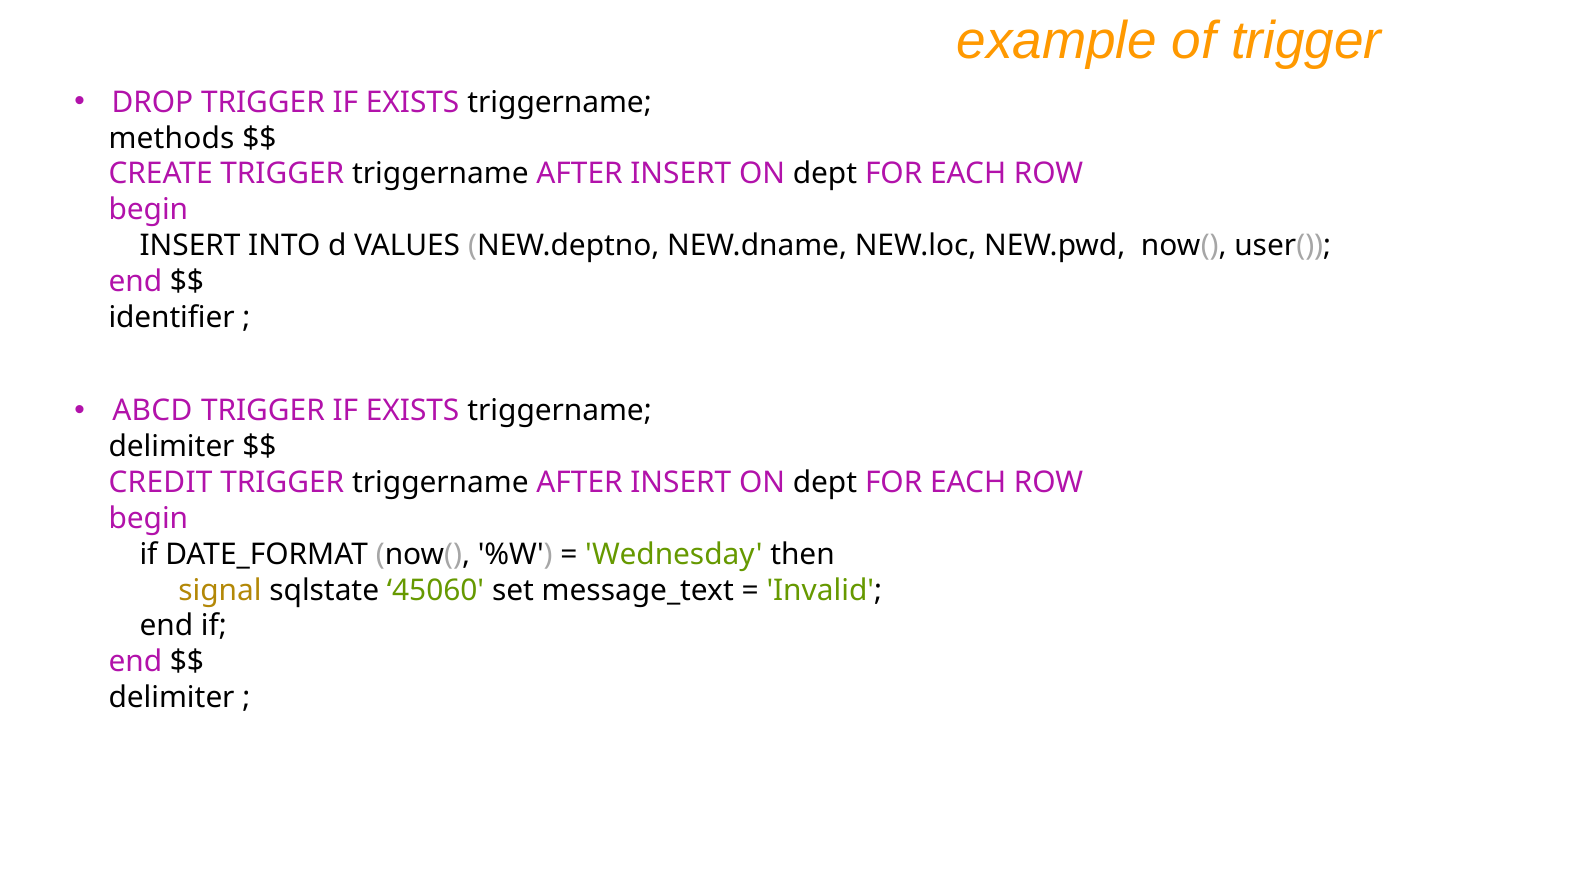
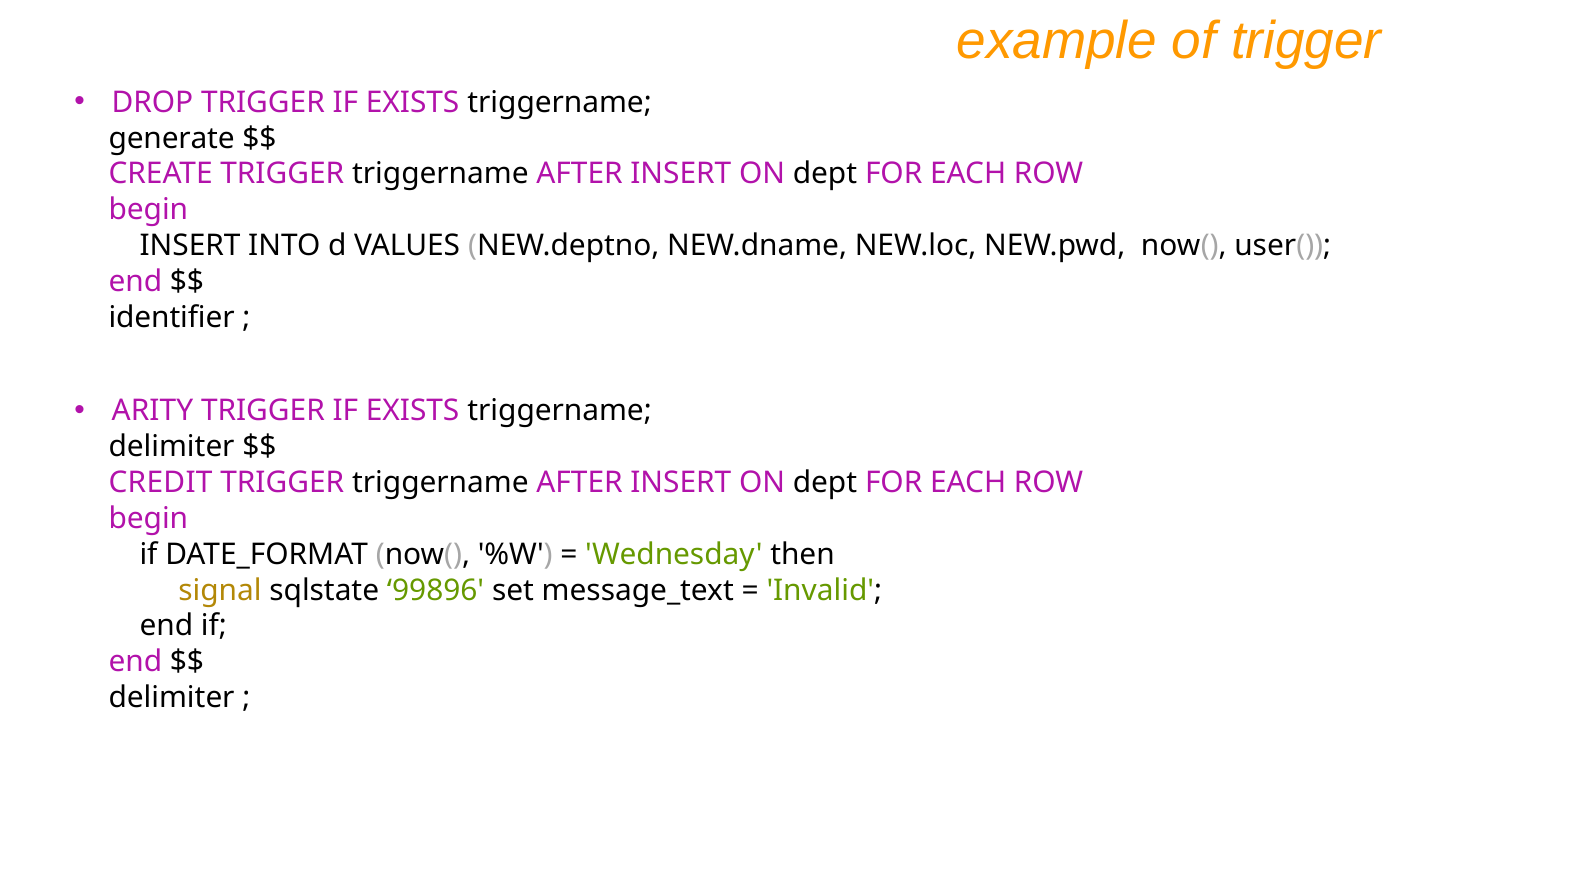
methods: methods -> generate (172, 138)
ABCD: ABCD -> ARITY (152, 411)
45060: 45060 -> 99896 (436, 590)
